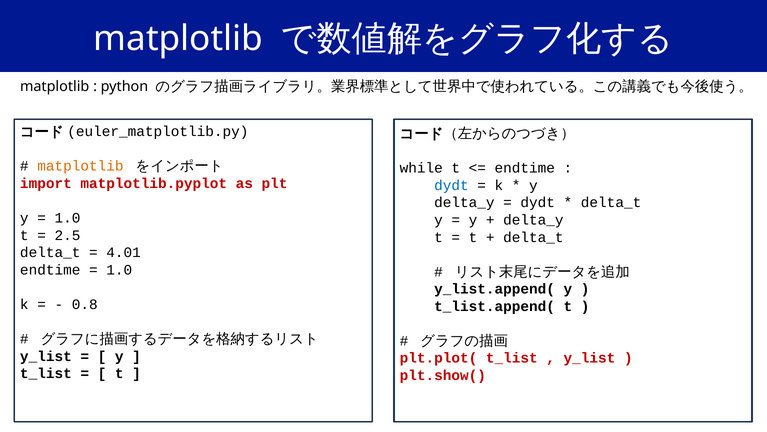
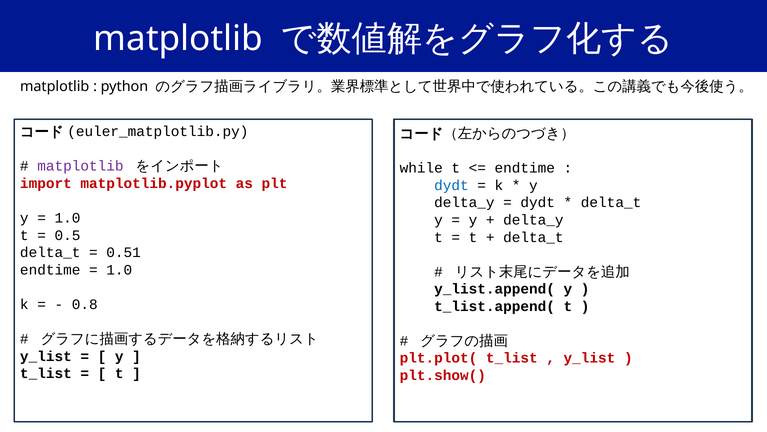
matplotlib colour: orange -> purple (80, 166)
2.5: 2.5 -> 0.5 (67, 235)
4.01: 4.01 -> 0.51 (124, 252)
